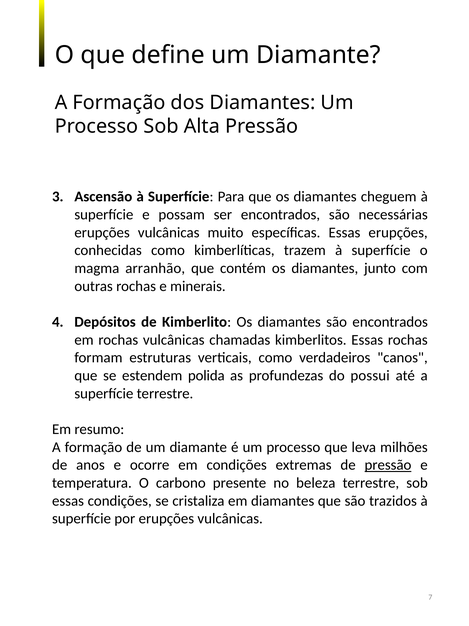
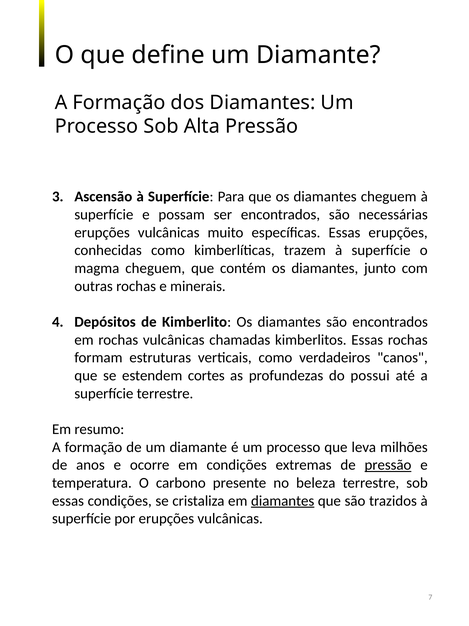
magma arranhão: arranhão -> cheguem (155, 268)
polida: polida -> cortes (206, 375)
diamantes underline: none -> present (283, 500)
